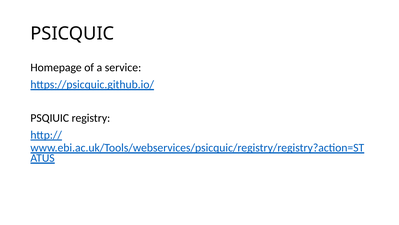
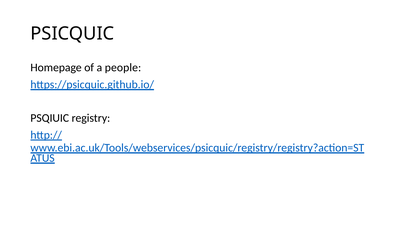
service: service -> people (123, 67)
